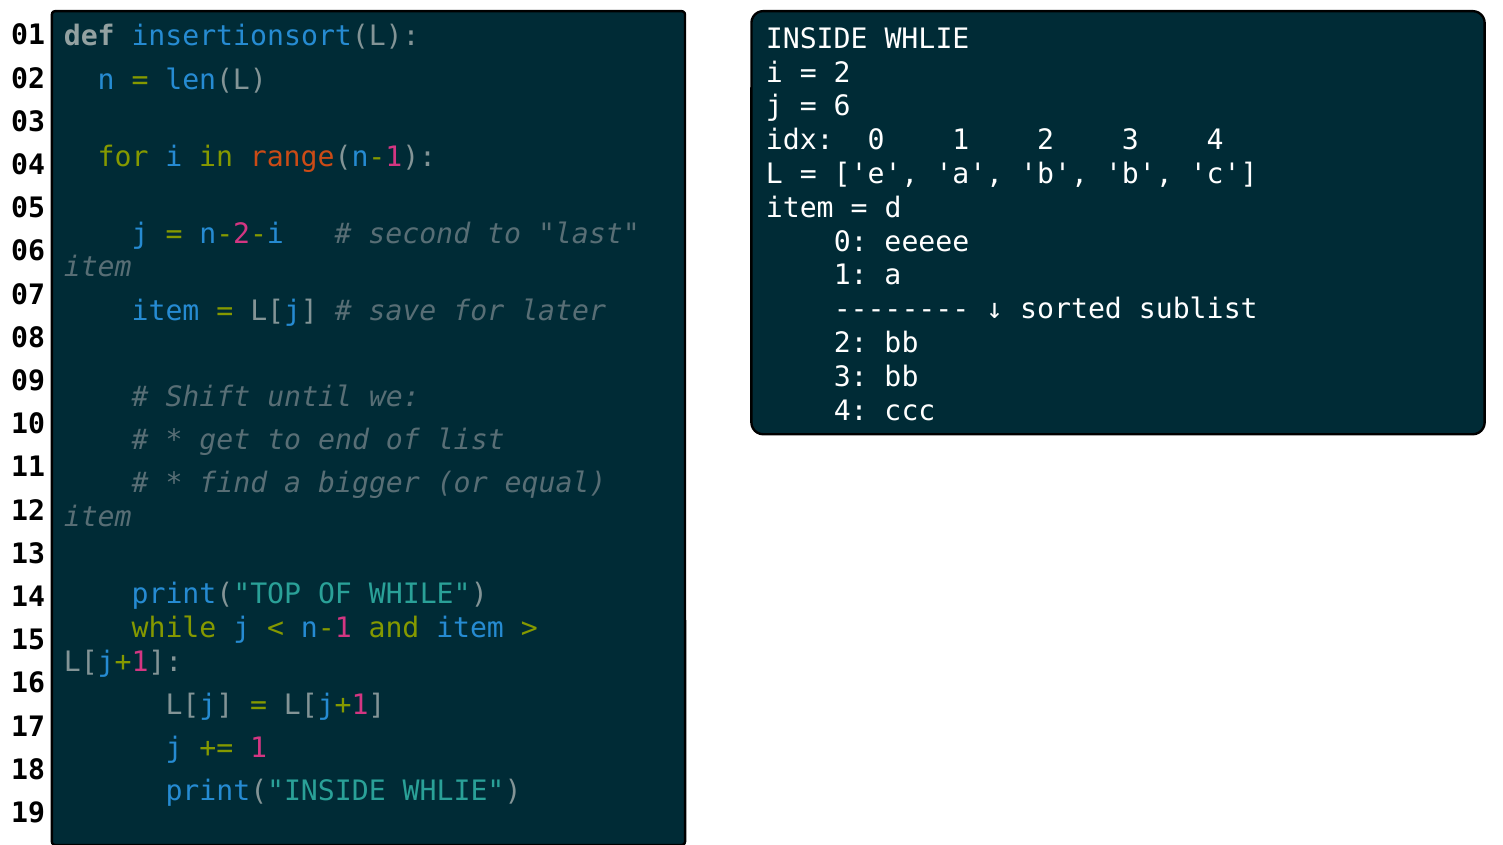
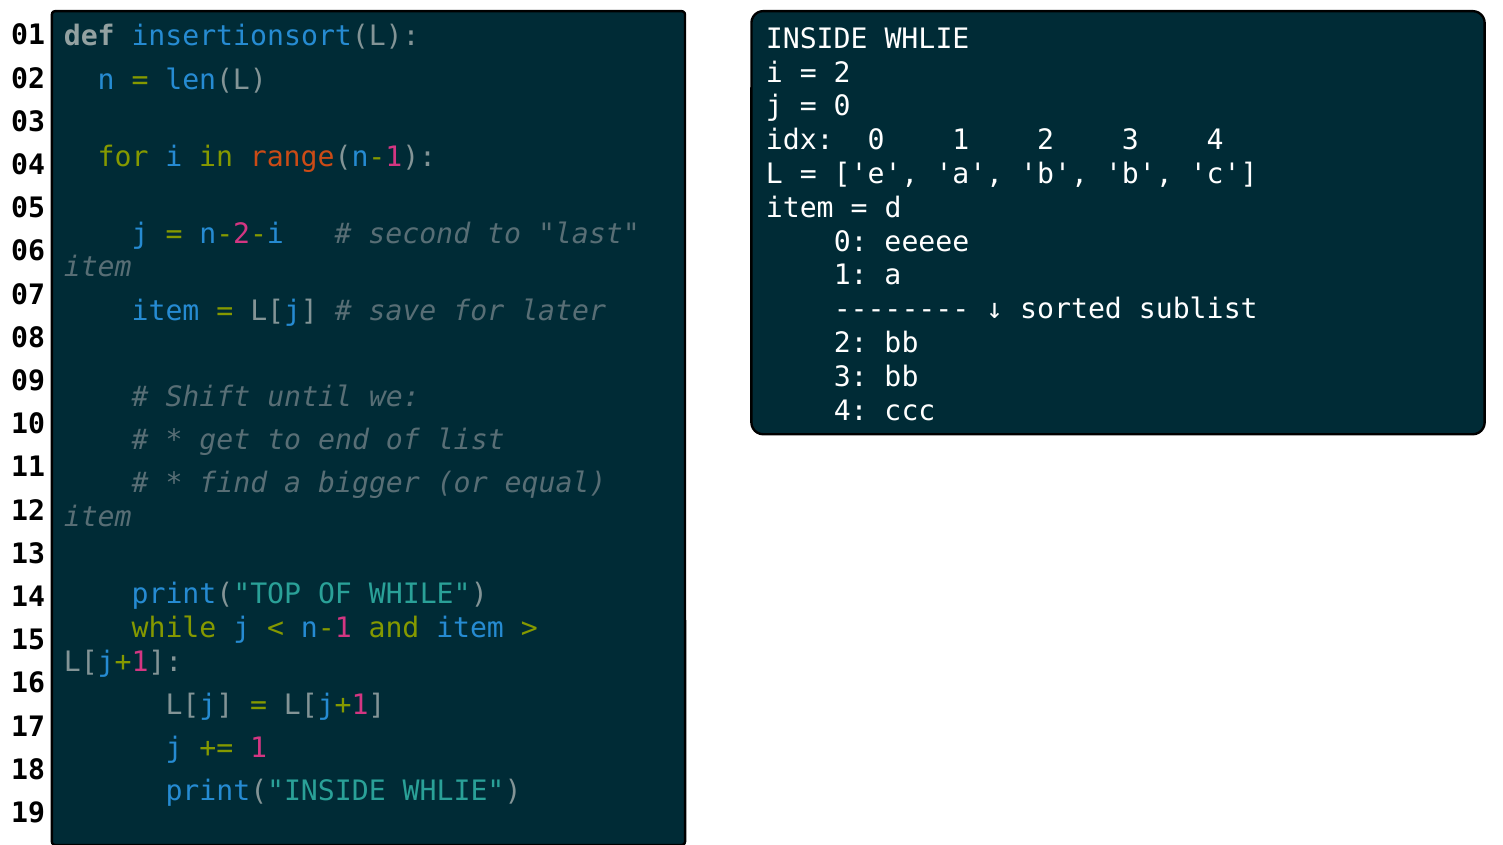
6: 6 -> 0 (842, 107)
